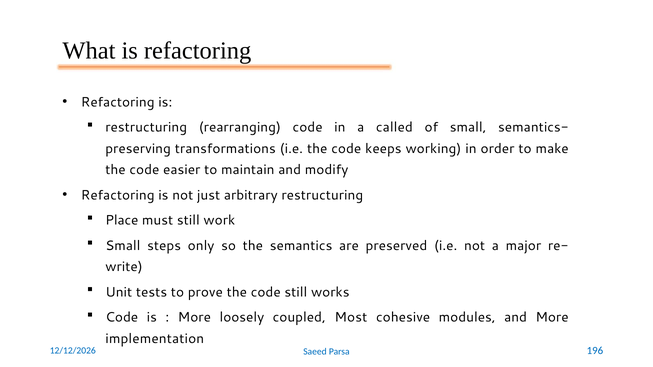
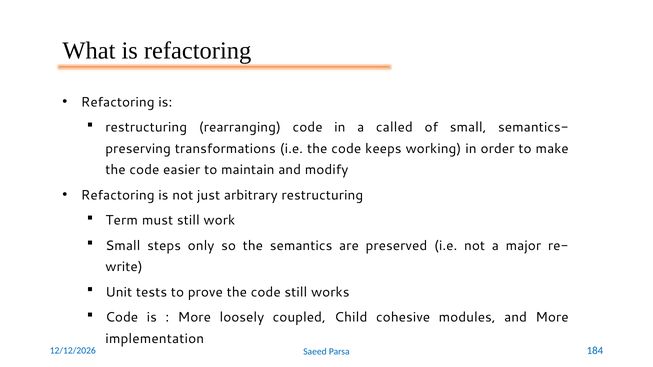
Place: Place -> Term (122, 221)
Most: Most -> Child (351, 318)
196: 196 -> 184 (595, 351)
